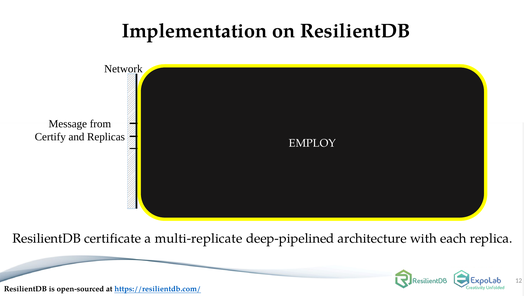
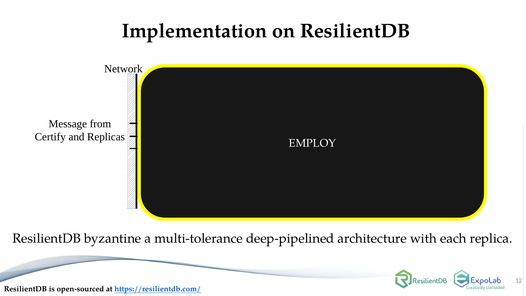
certificate: certificate -> byzantine (113, 238)
multi-replicate: multi-replicate -> multi-tolerance (199, 238)
